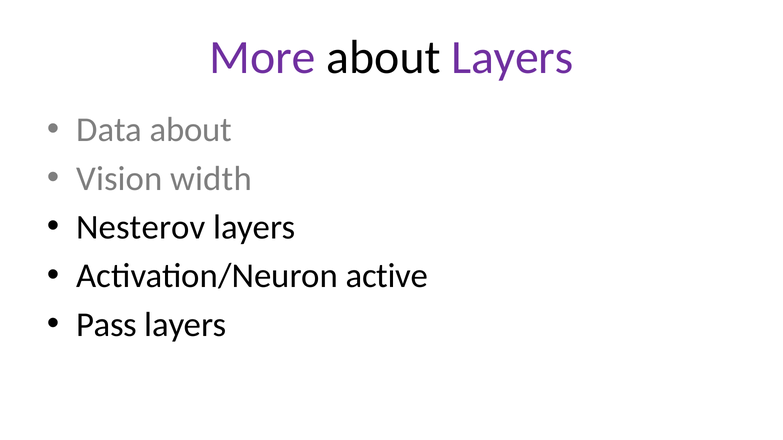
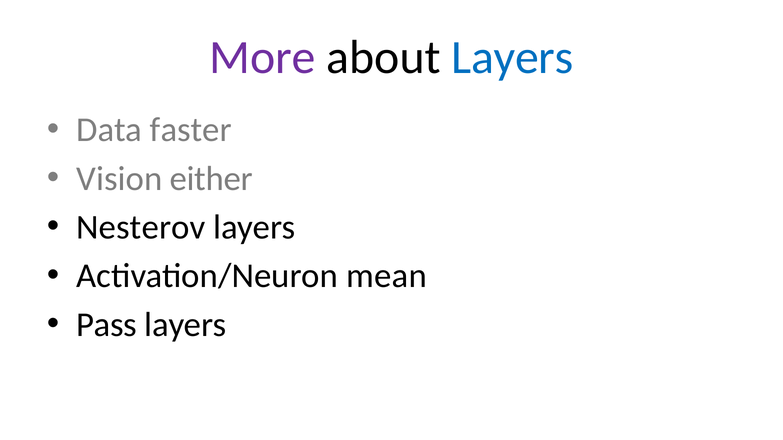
Layers colour: purple -> blue (512, 58)
Data about: about -> faster (191, 130)
width: width -> either (211, 179)
active: active -> mean (387, 276)
